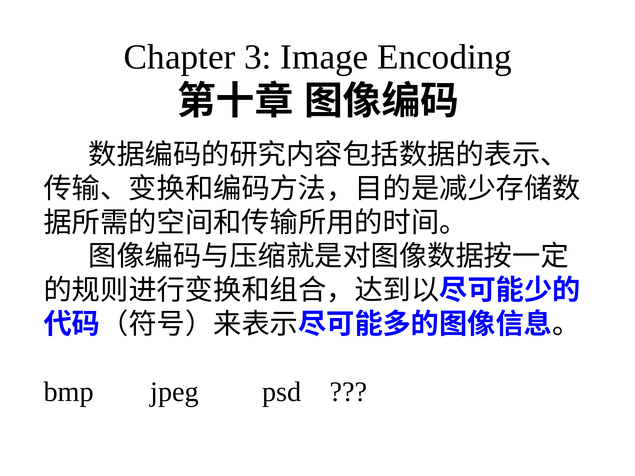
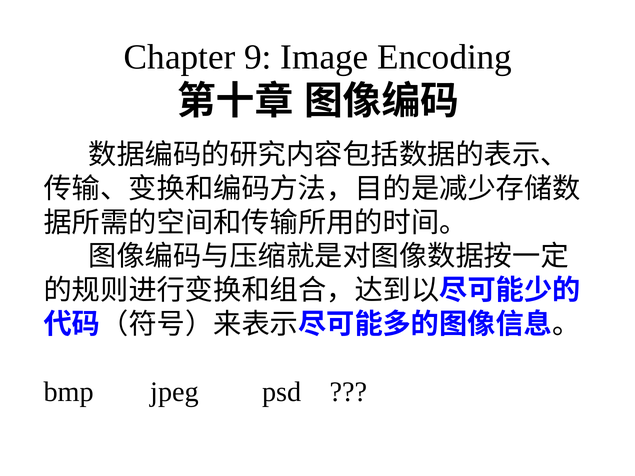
3: 3 -> 9 (258, 57)
